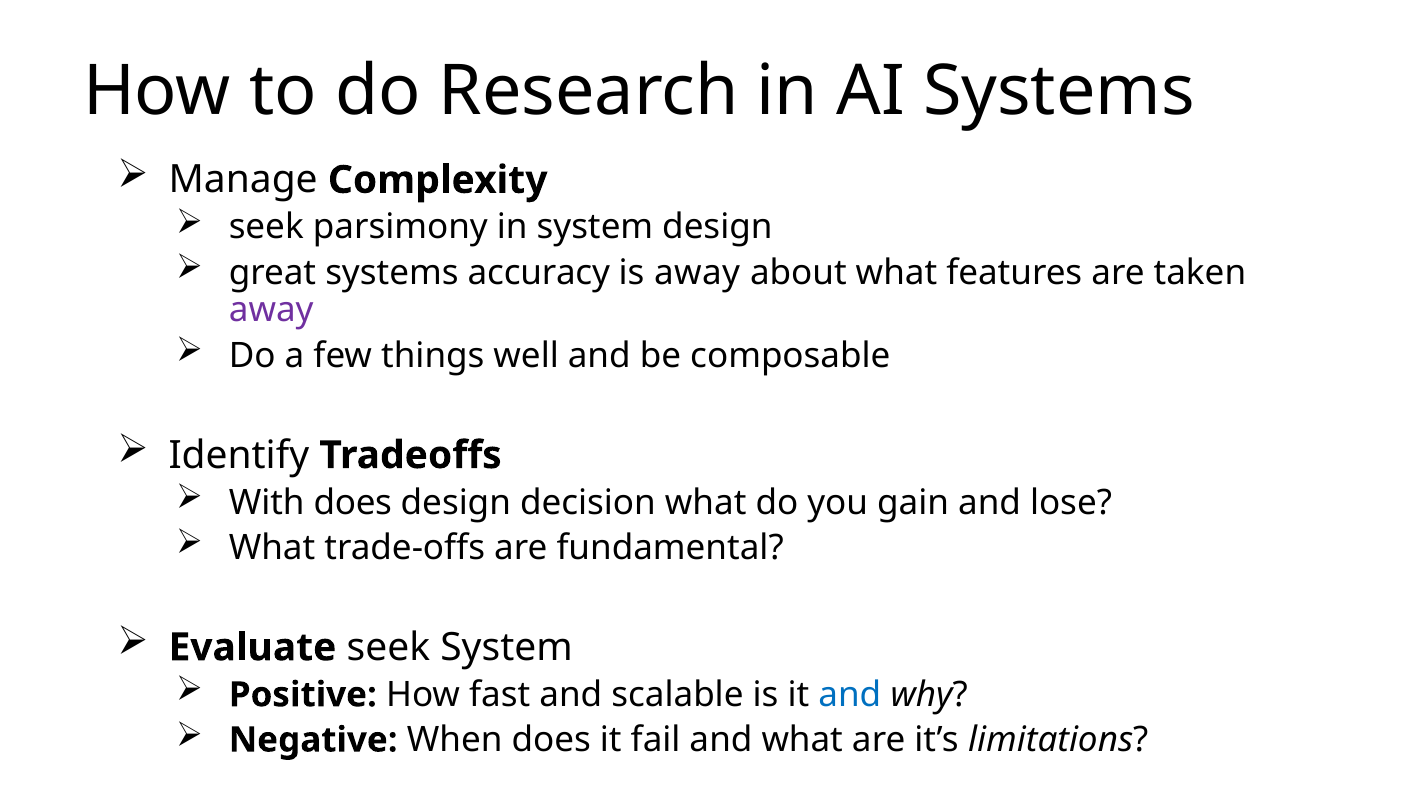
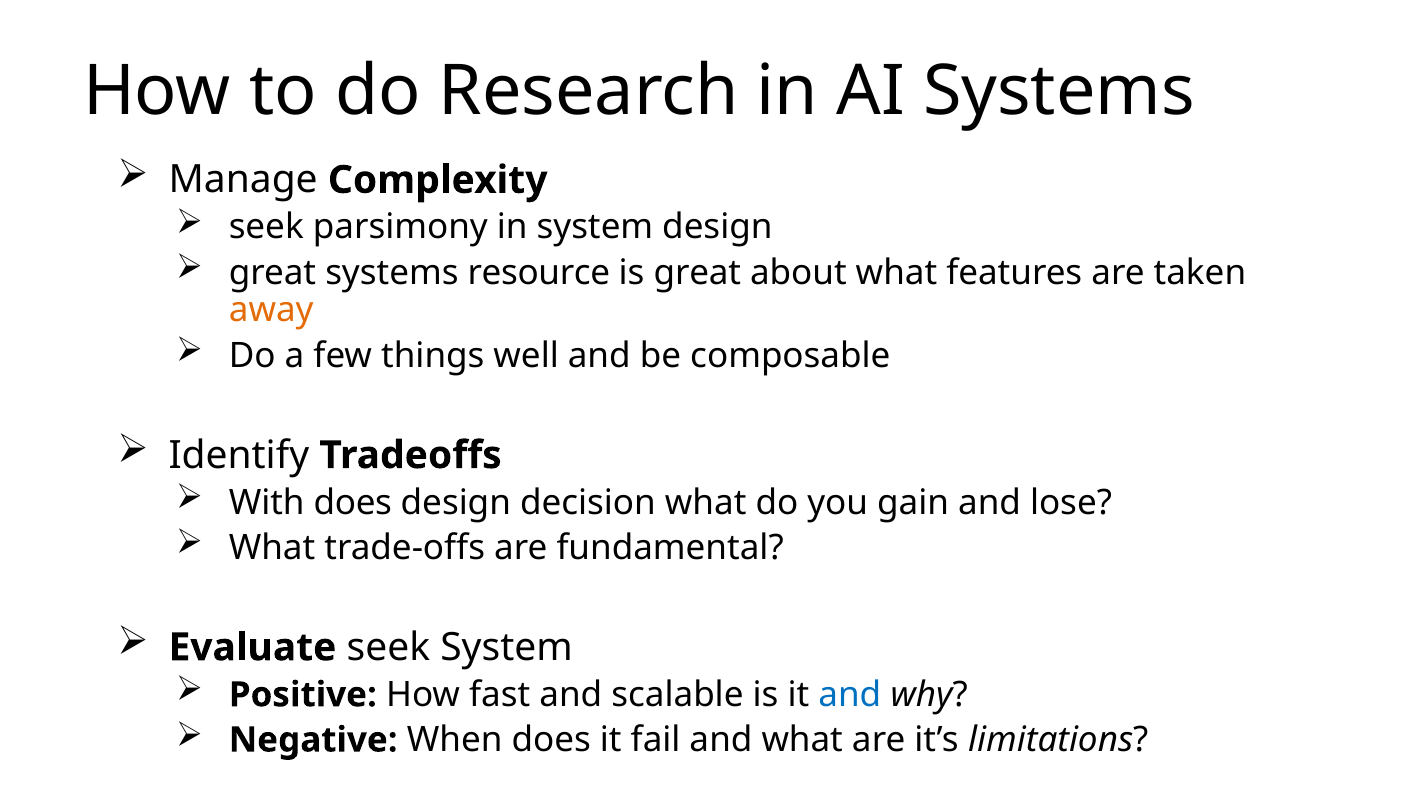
accuracy: accuracy -> resource (539, 272)
is away: away -> great (697, 272)
away colour: purple -> orange (271, 310)
